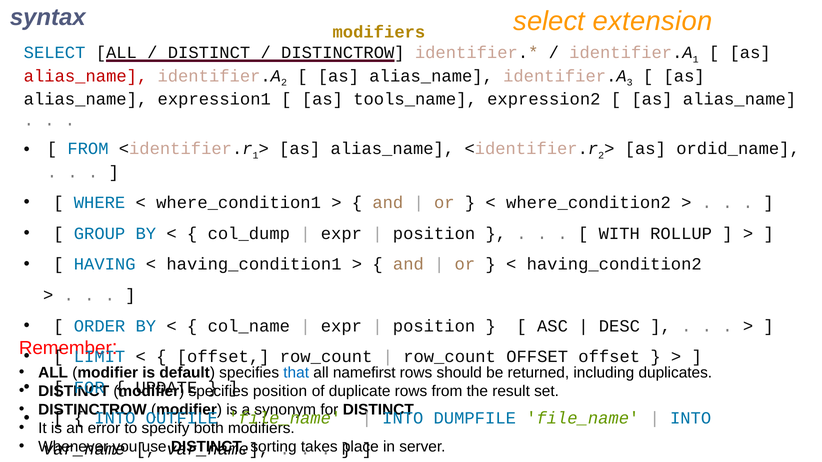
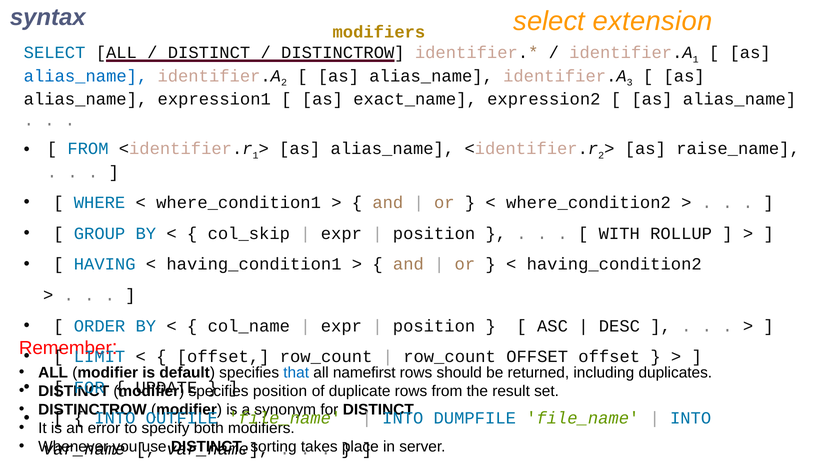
alias_name colour: red -> blue (86, 76)
tools_name: tools_name -> exact_name (415, 99)
ordid_name: ordid_name -> raise_name (738, 149)
col_dump: col_dump -> col_skip (249, 234)
